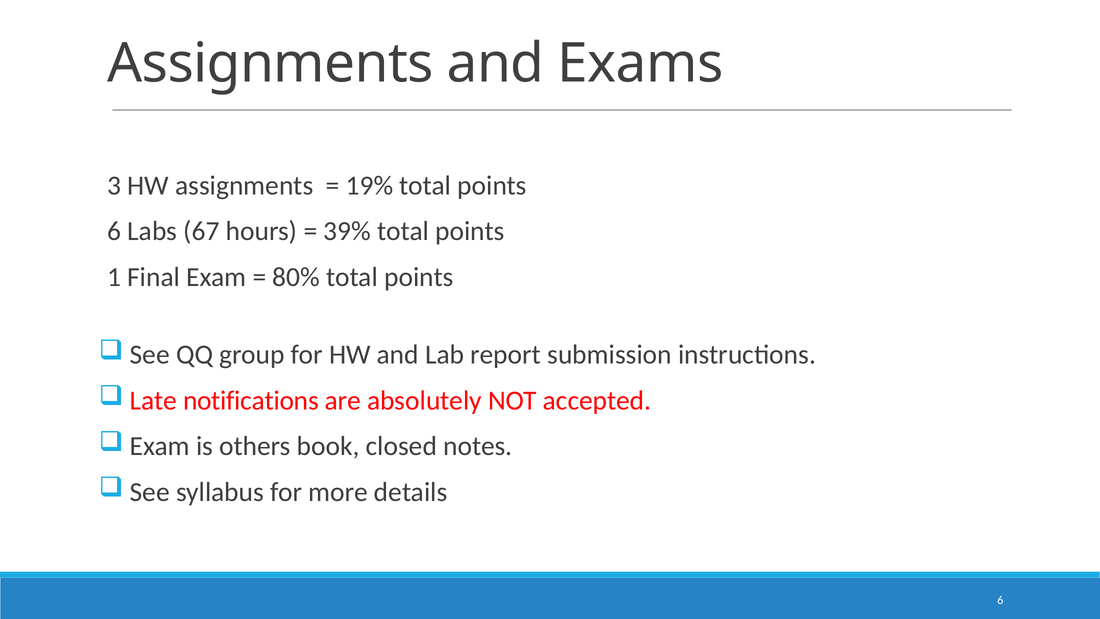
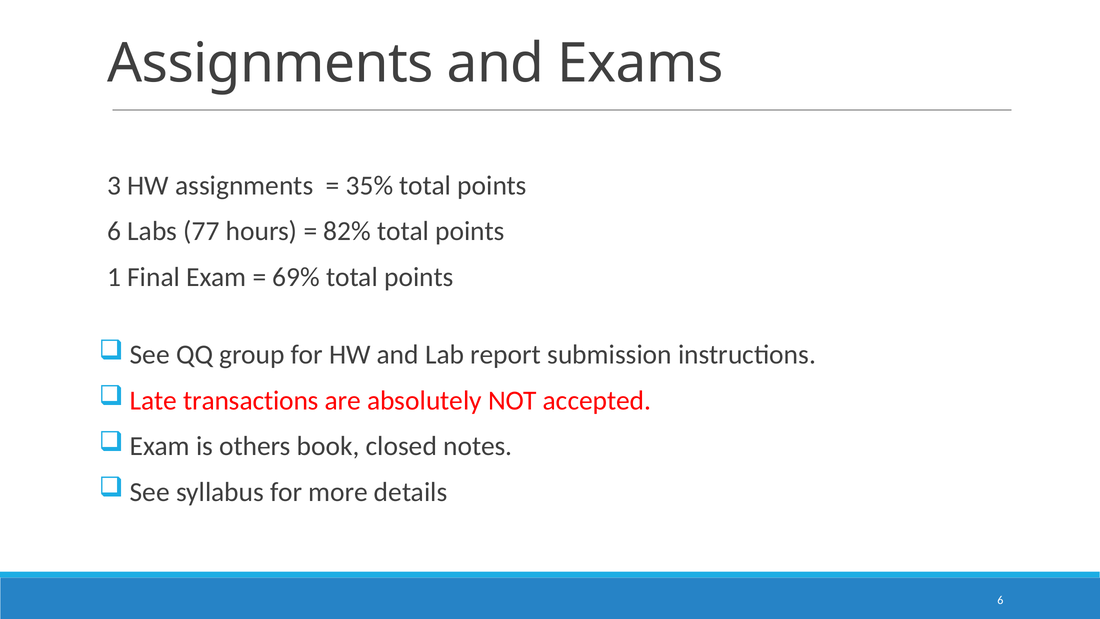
19%: 19% -> 35% (369, 185)
67: 67 -> 77 (201, 231)
39%: 39% -> 82% (347, 231)
80%: 80% -> 69% (296, 277)
notifications: notifications -> transactions (251, 400)
